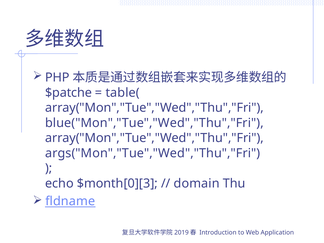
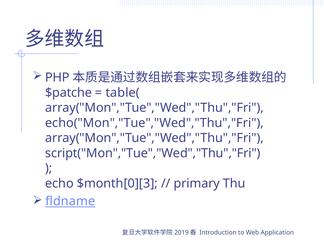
blue("Mon","Tue","Wed","Thu","Fri: blue("Mon","Tue","Wed","Thu","Fri -> echo("Mon","Tue","Wed","Thu","Fri (154, 123)
args("Mon","Tue","Wed","Thu","Fri: args("Mon","Tue","Wed","Thu","Fri -> script("Mon","Tue","Wed","Thu","Fri (153, 153)
domain: domain -> primary (197, 183)
